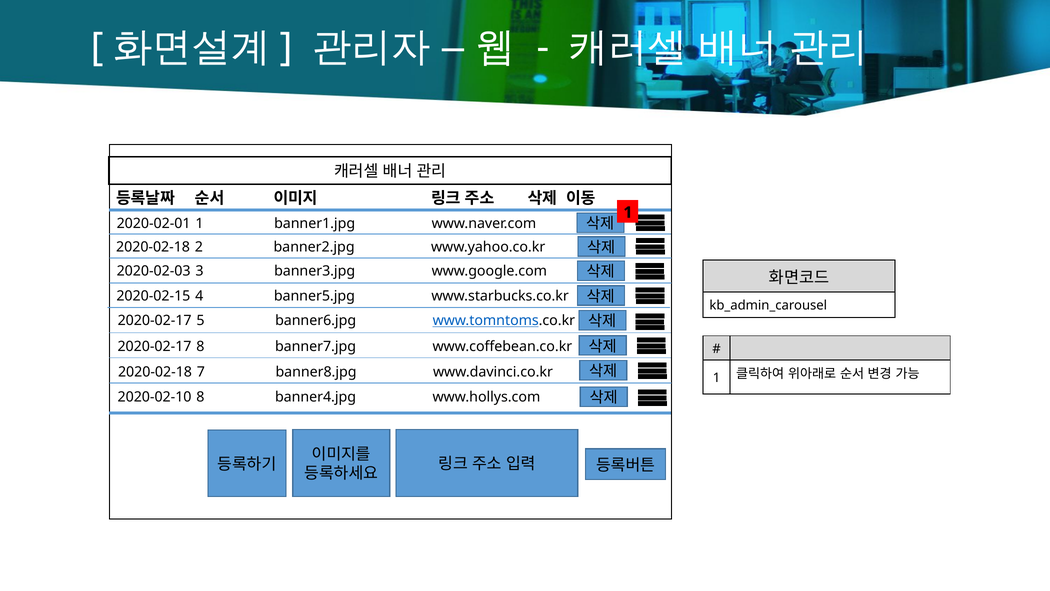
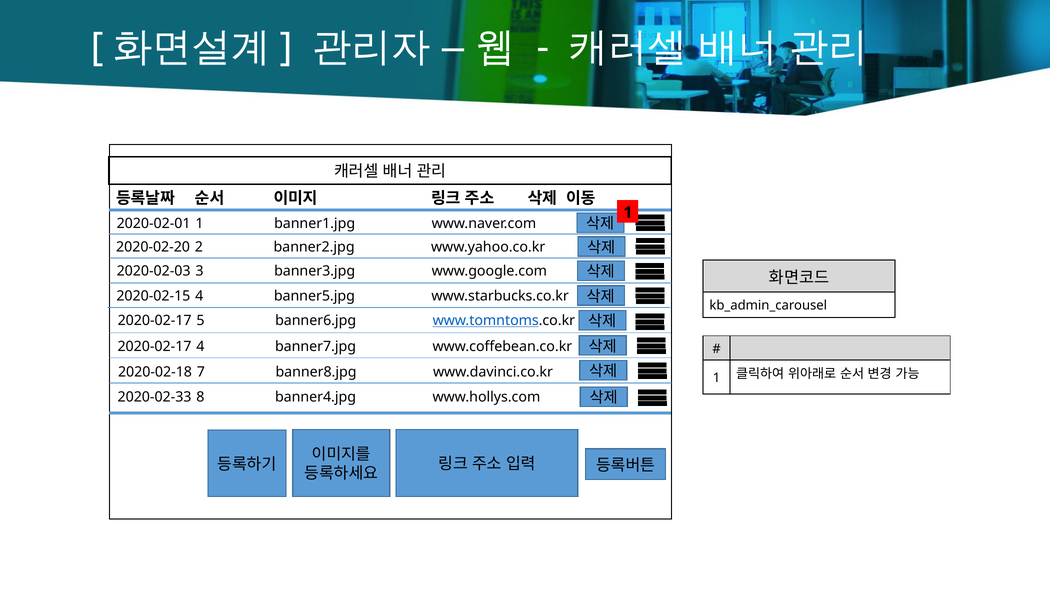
2020-02-18: 2020-02-18 -> 2020-02-20 (153, 247)
2020-02-17 8: 8 -> 4 (200, 346)
2020-02-10: 2020-02-10 -> 2020-02-33 (155, 397)
